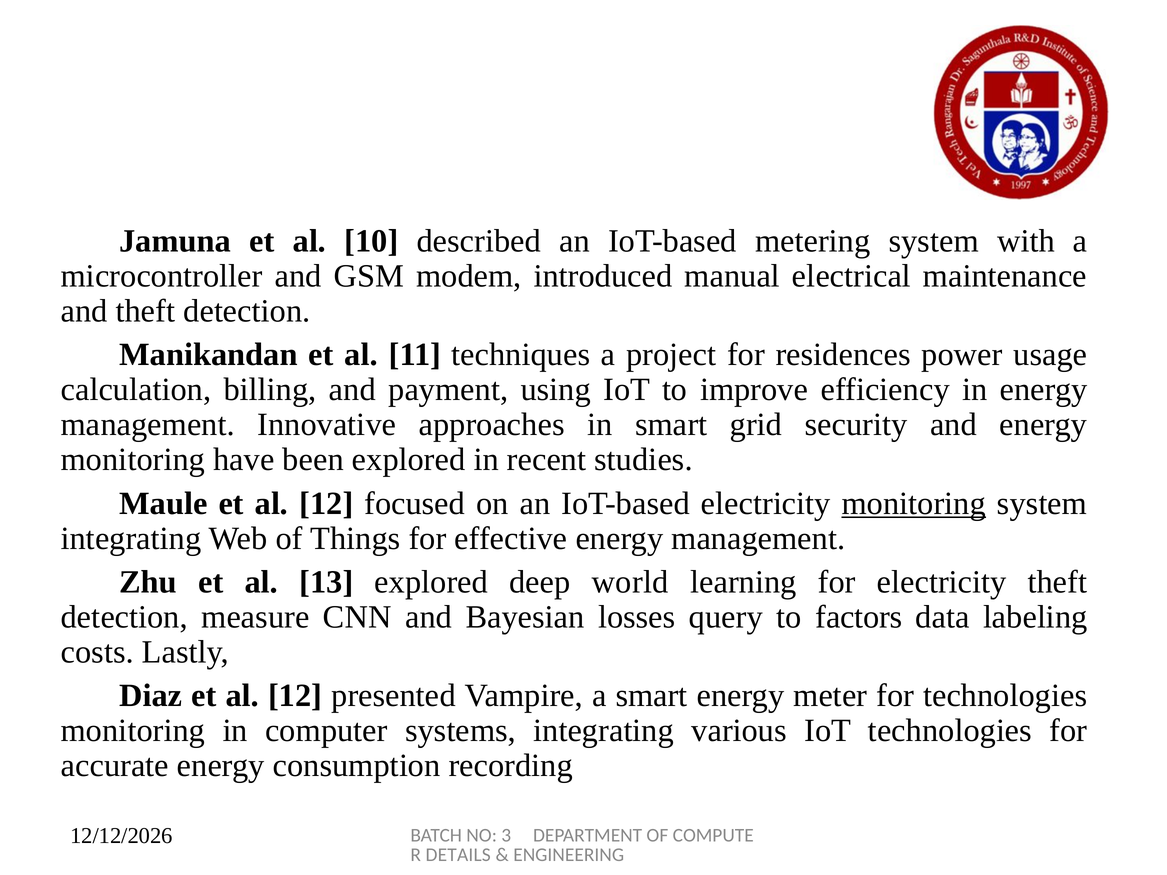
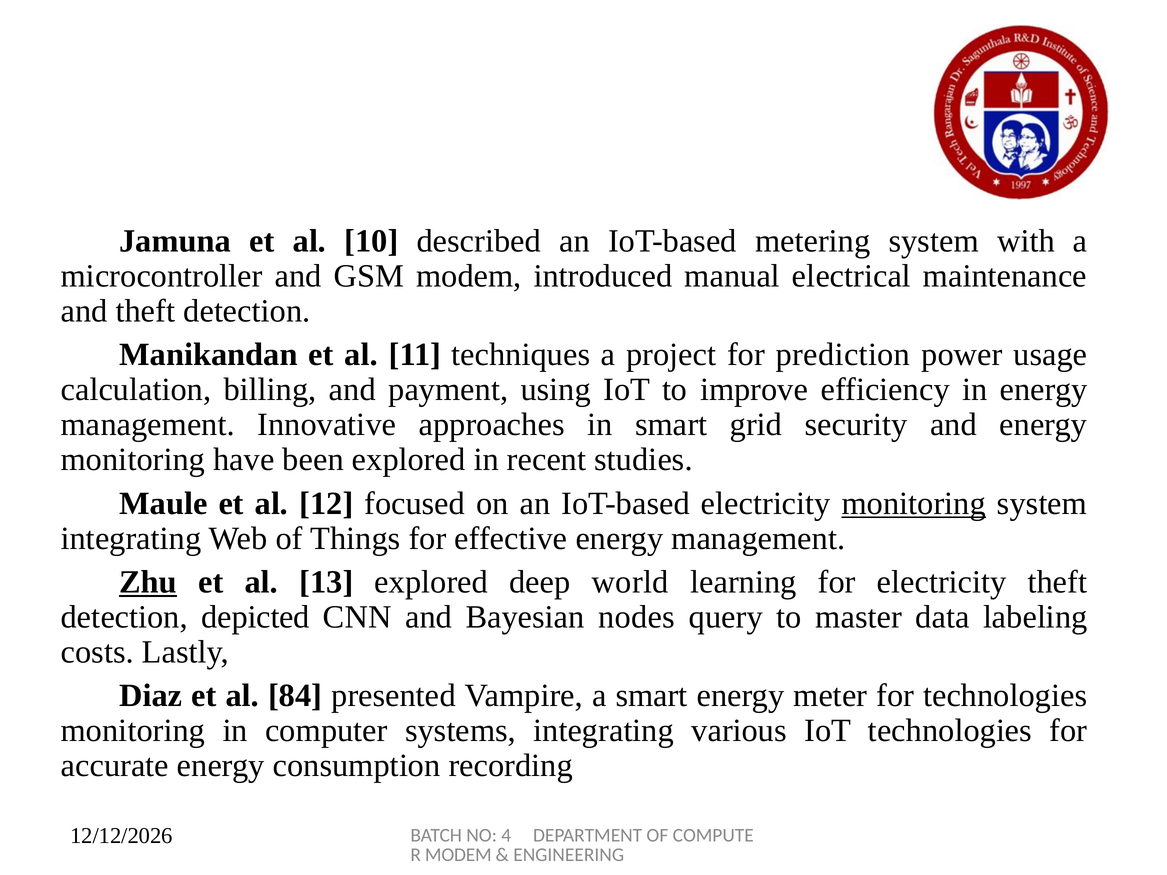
residences: residences -> prediction (843, 355)
Zhu underline: none -> present (148, 582)
measure: measure -> depicted (256, 617)
losses: losses -> nodes (637, 617)
factors: factors -> master (859, 617)
Diaz et al 12: 12 -> 84 (295, 696)
3: 3 -> 4 (506, 836)
DETAILS: DETAILS -> MODEM (458, 855)
